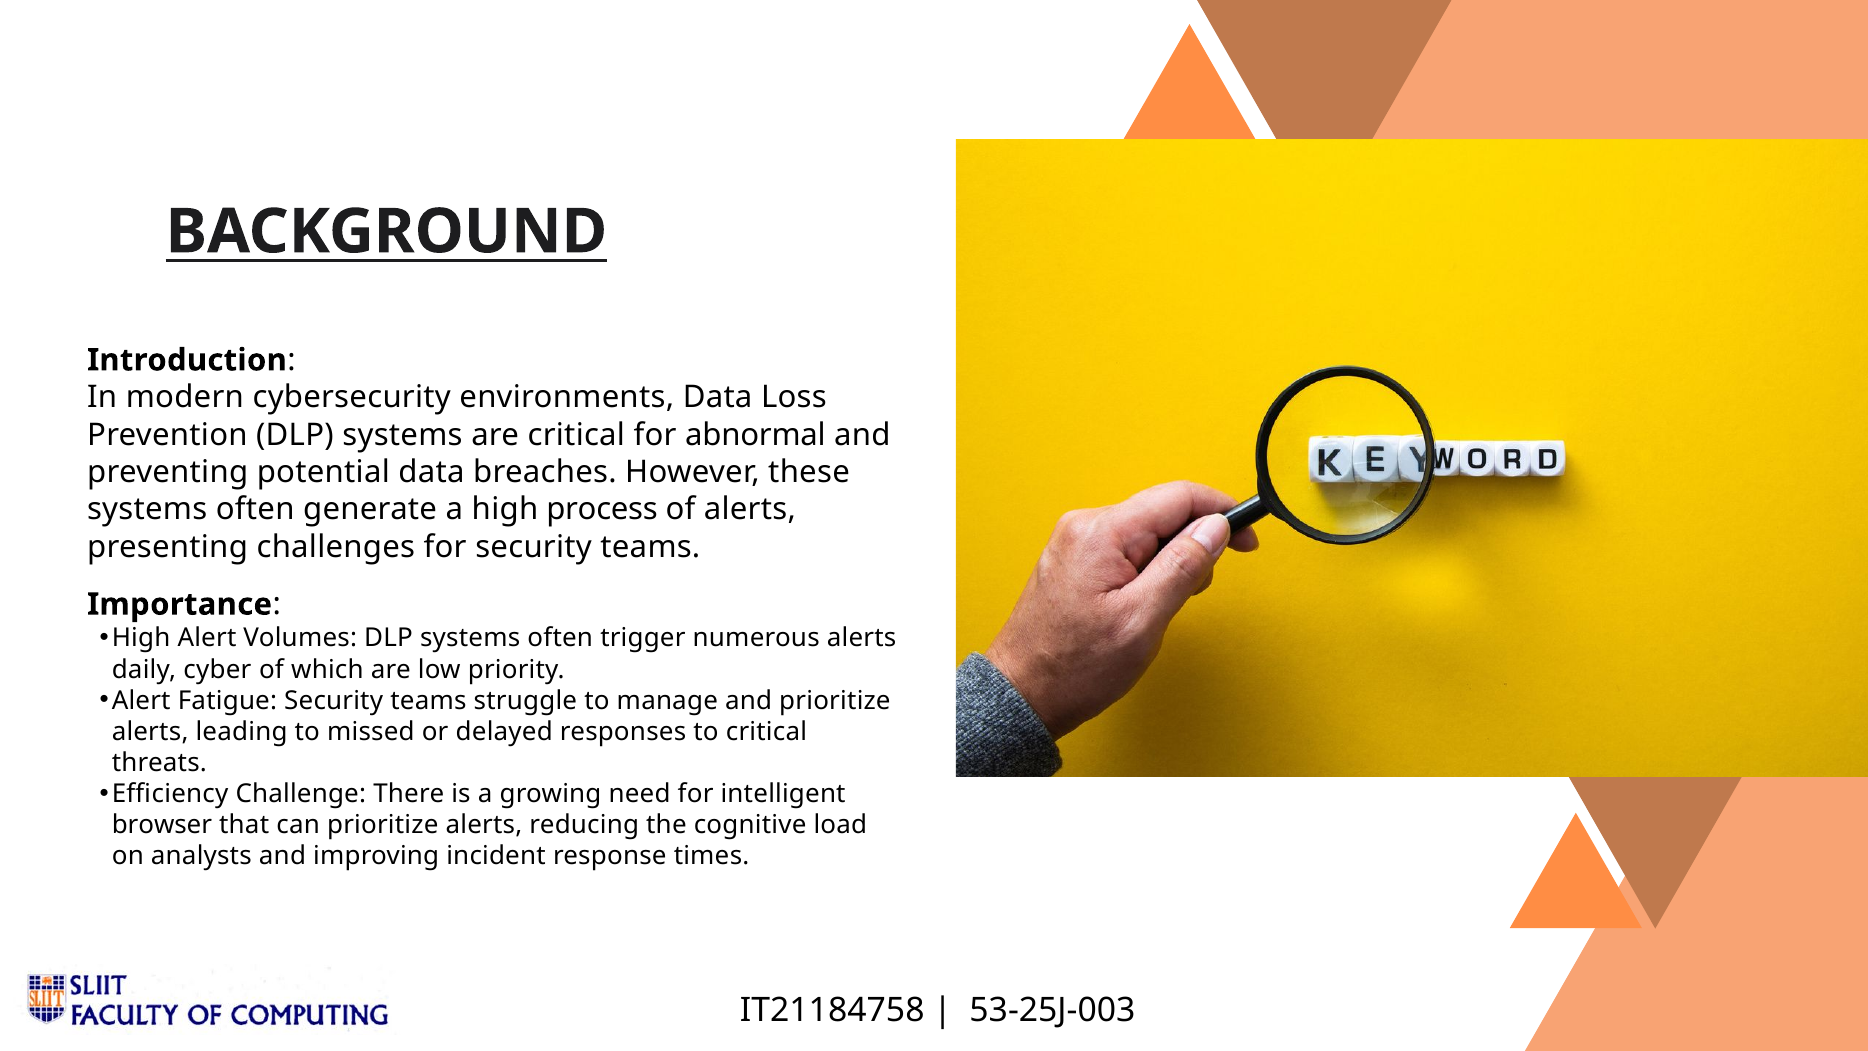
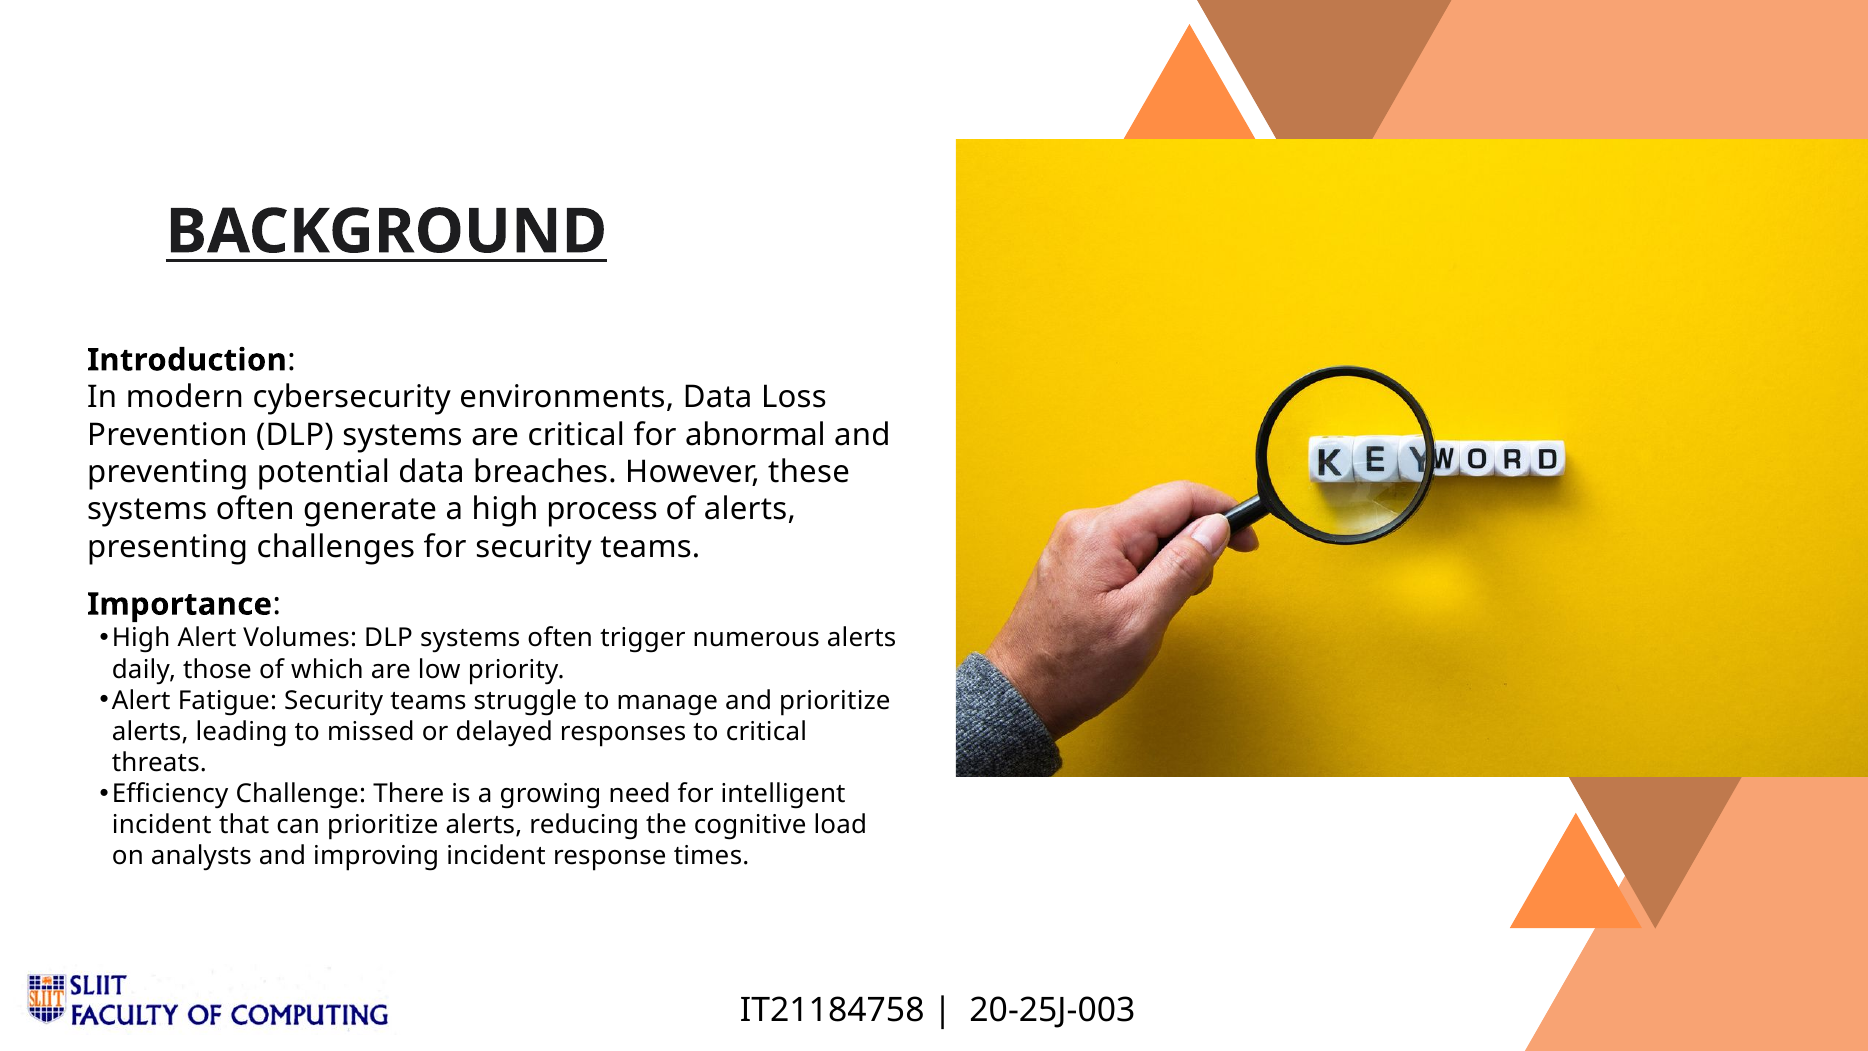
cyber: cyber -> those (218, 669)
browser: browser -> incident (162, 825)
53-25J-003: 53-25J-003 -> 20-25J-003 (1052, 1010)
